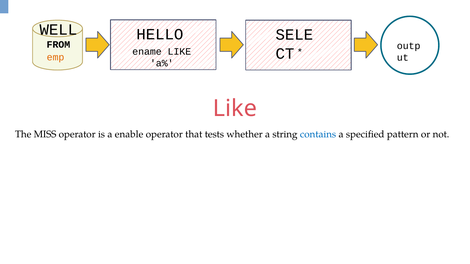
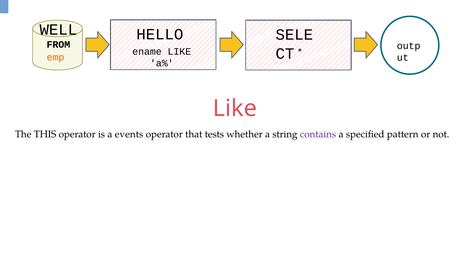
MISS: MISS -> THIS (45, 135)
enable: enable -> events (129, 135)
contains colour: blue -> purple (318, 135)
